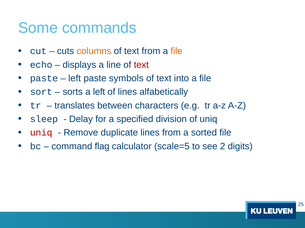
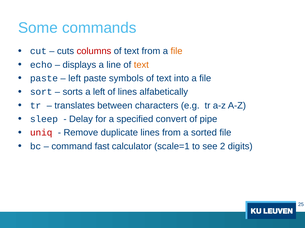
columns colour: orange -> red (94, 51)
text colour: red -> orange (141, 65)
division: division -> convert (171, 119)
of uniq: uniq -> pipe (208, 119)
flag: flag -> fast (102, 147)
scale=5: scale=5 -> scale=1 (172, 147)
